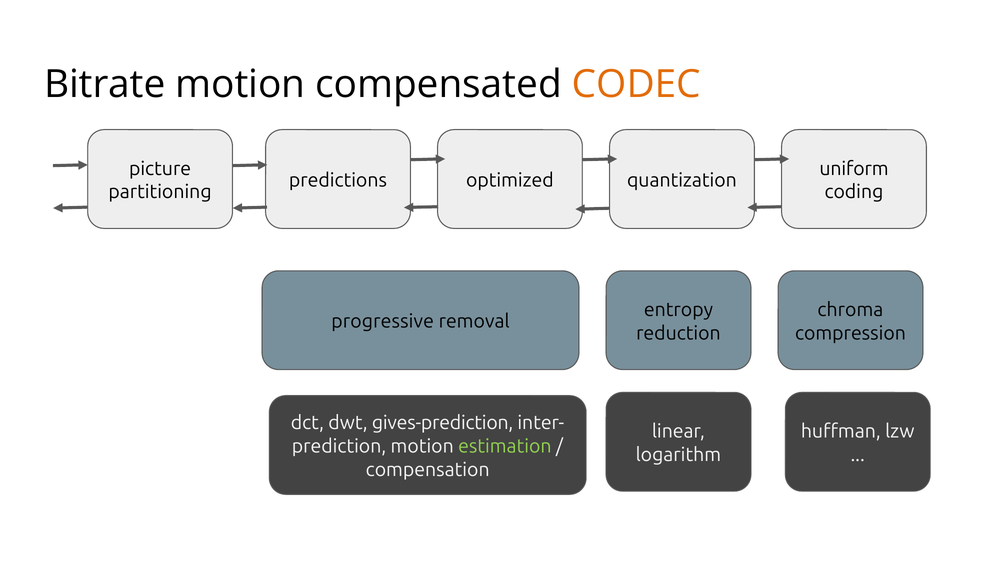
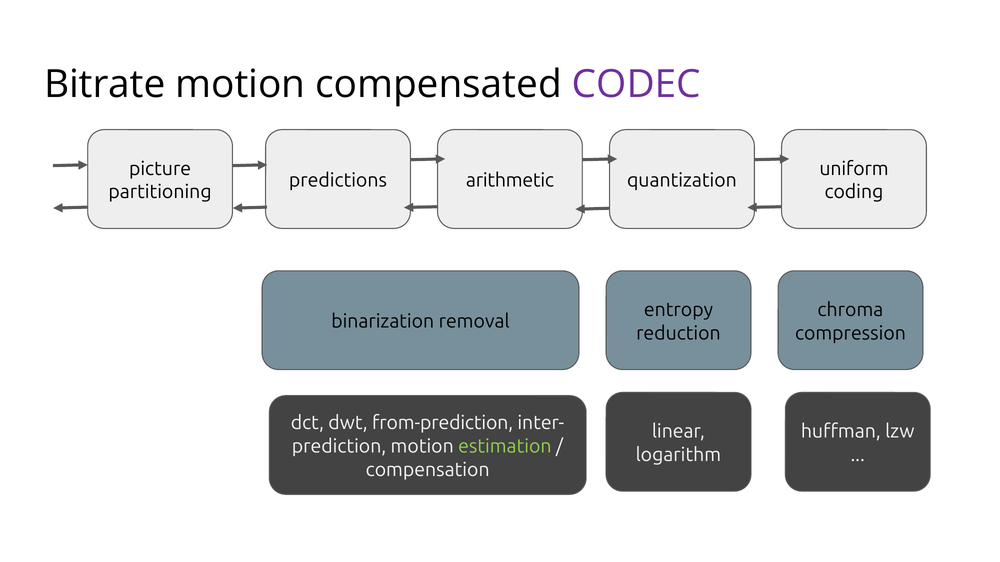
CODEC colour: orange -> purple (636, 85)
optimized: optimized -> arithmetic (510, 181)
progressive: progressive -> binarization (383, 322)
gives-prediction: gives-prediction -> from-prediction (443, 423)
